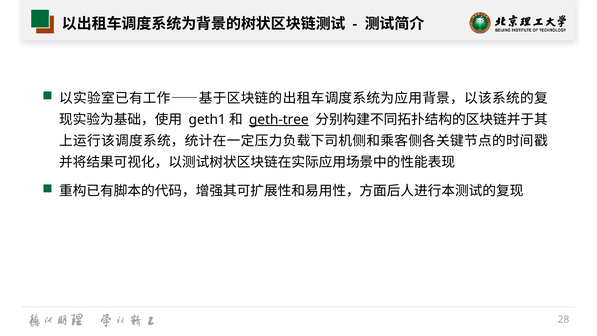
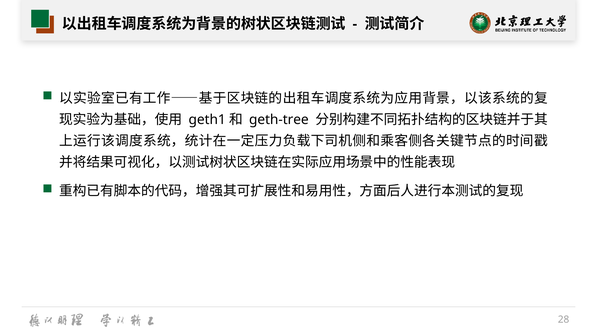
geth-tree underline: present -> none (279, 120)
